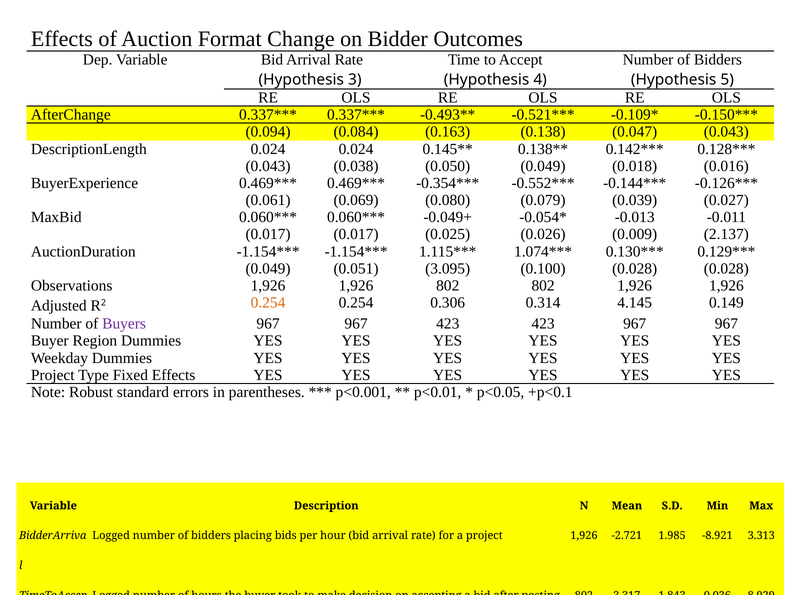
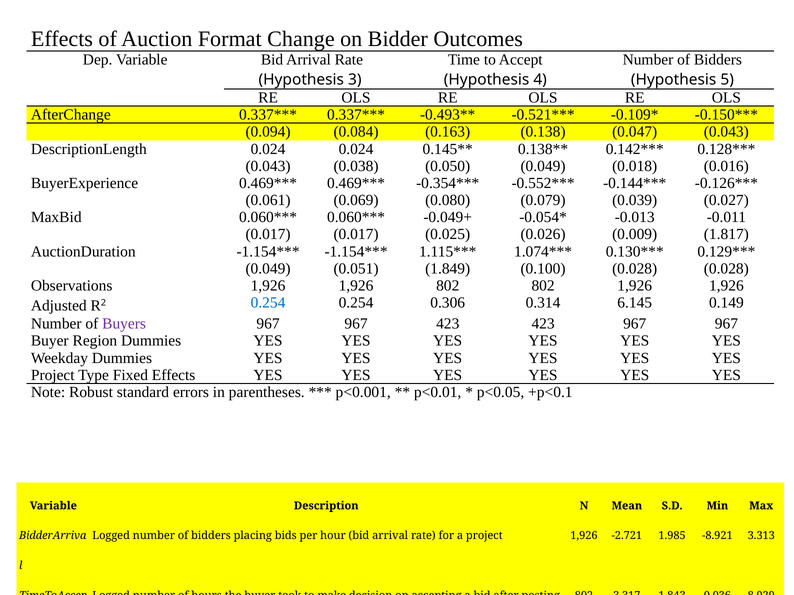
2.137: 2.137 -> 1.817 (726, 235)
3.095: 3.095 -> 1.849 (448, 269)
0.254 colour: orange -> blue (268, 303)
4.145: 4.145 -> 6.145 (635, 303)
